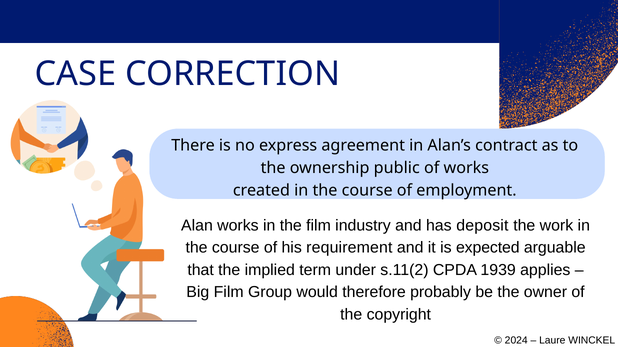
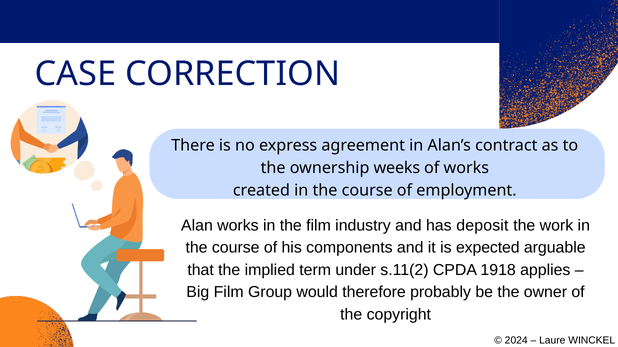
public: public -> weeks (397, 168)
requirement: requirement -> components (349, 248)
1939: 1939 -> 1918 (498, 270)
